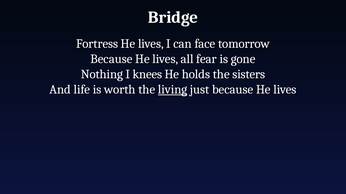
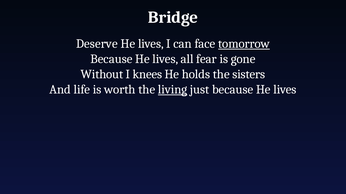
Fortress: Fortress -> Deserve (97, 44)
tomorrow underline: none -> present (244, 44)
Nothing: Nothing -> Without (102, 74)
